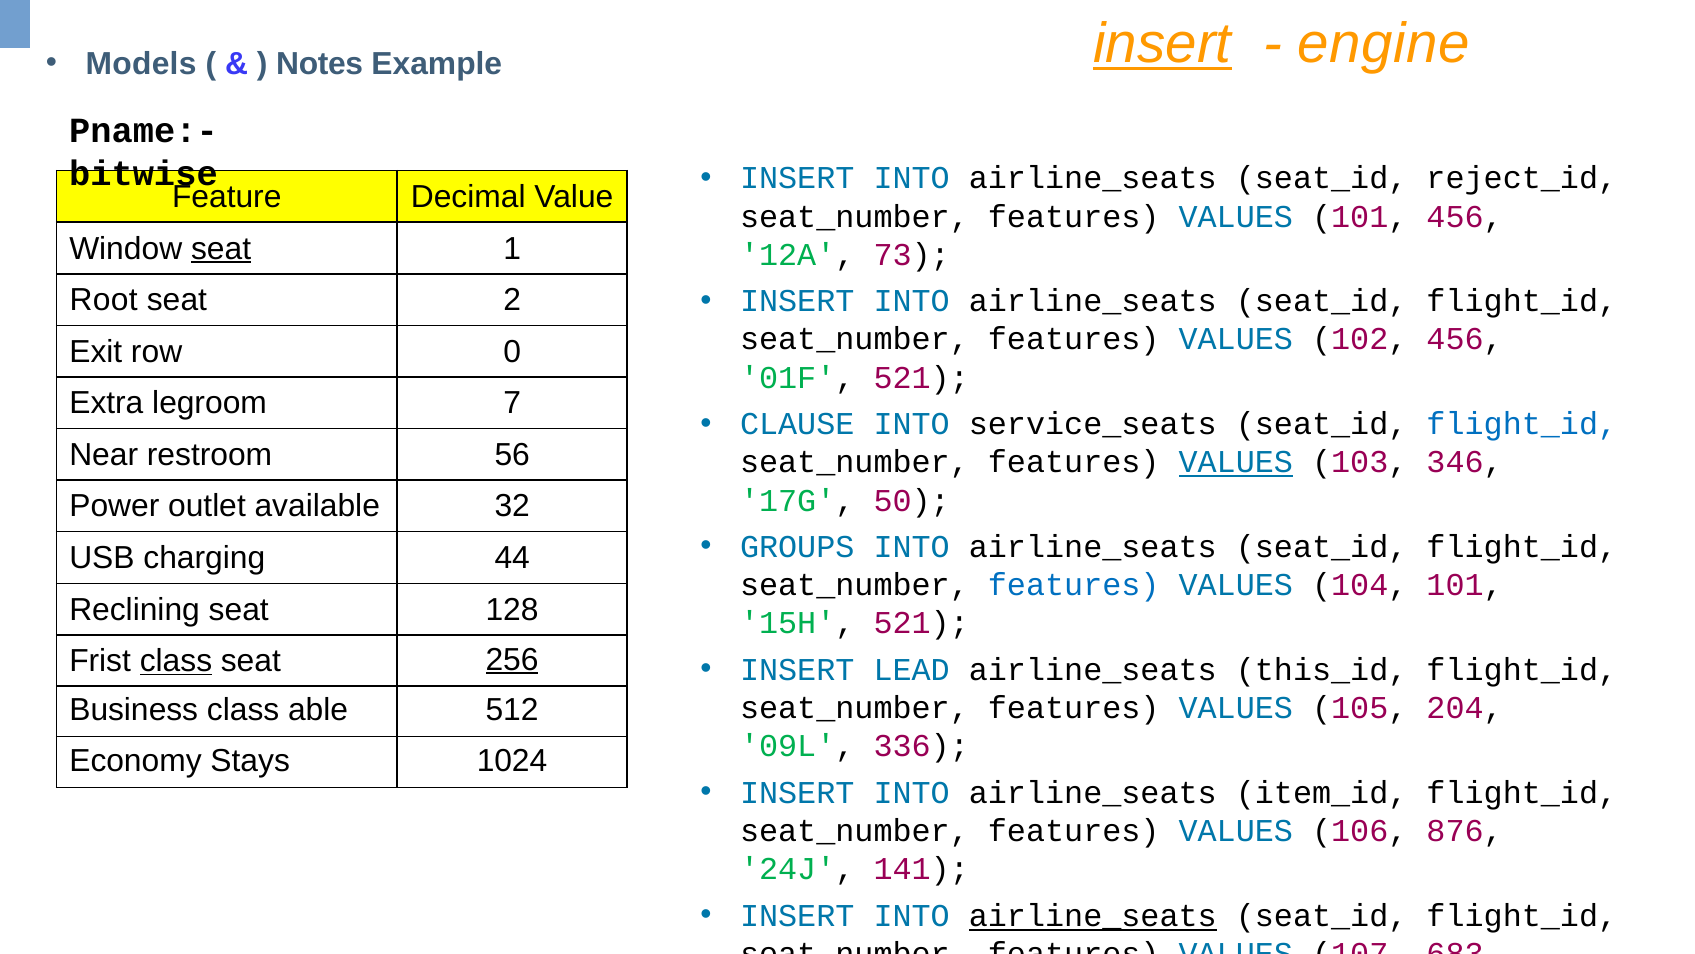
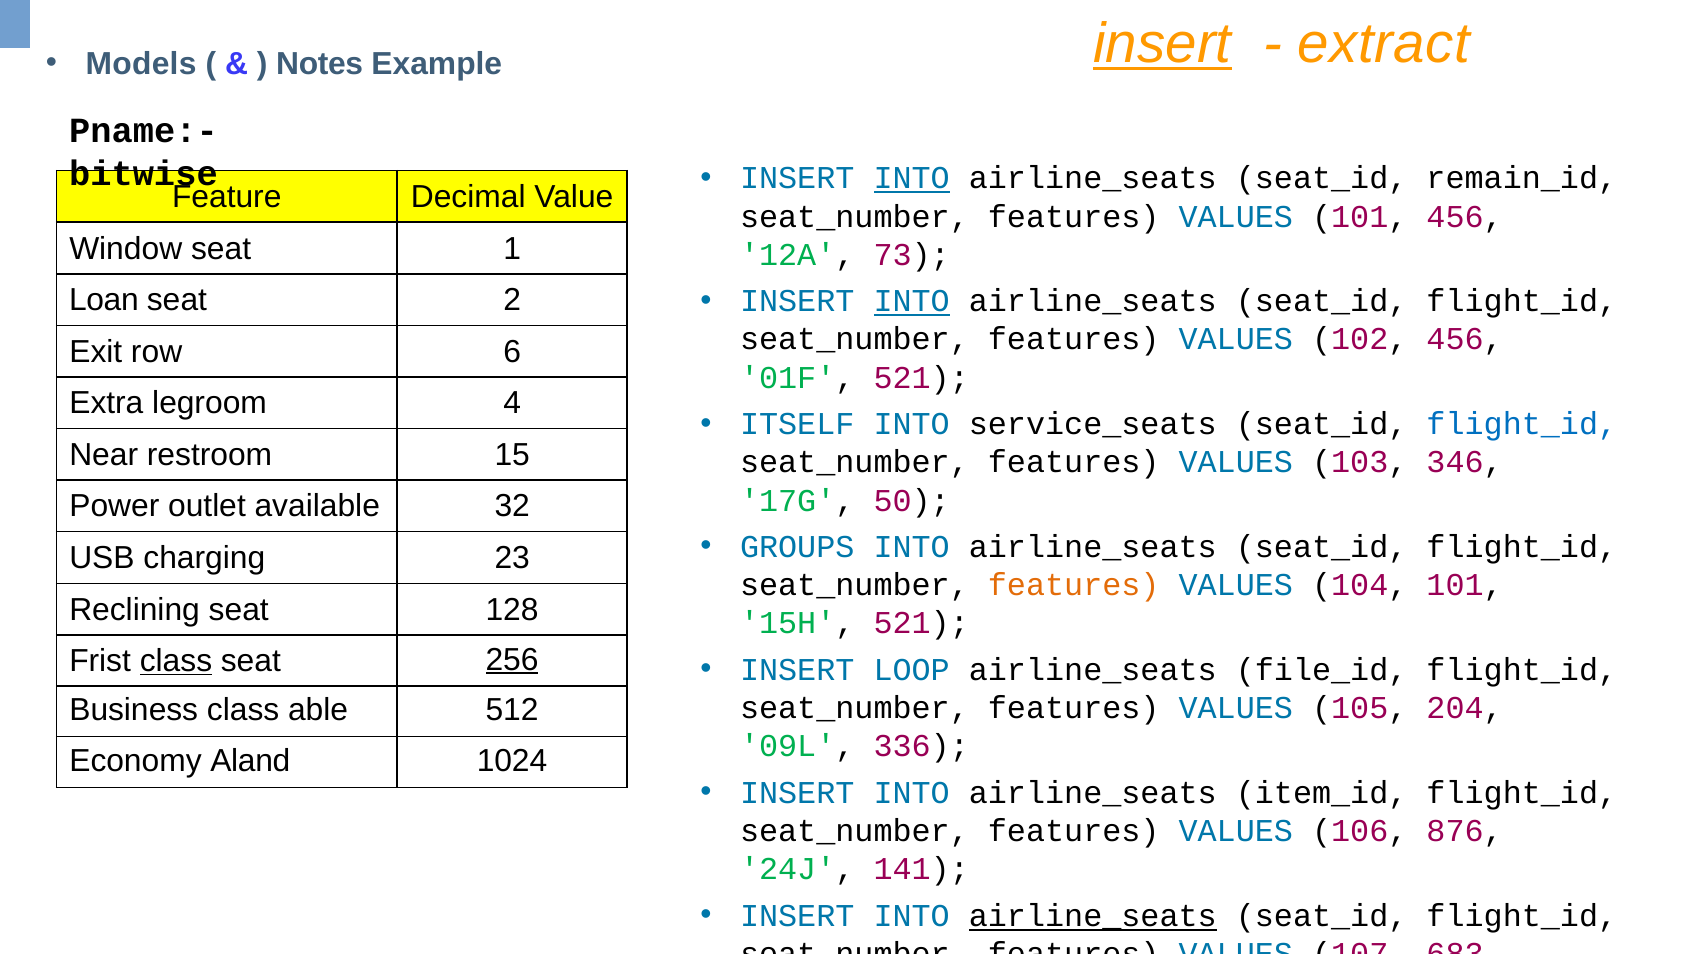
engine: engine -> extract (1384, 44)
INTO underline: none -> present (912, 178)
reject_id: reject_id -> remain_id (1522, 178)
seat underline: present -> none (221, 248)
INTO underline: none -> present (912, 301)
Root: Root -> Loan (104, 300)
0: 0 -> 6 (512, 351)
7: 7 -> 4 (512, 403)
CLAUSE: CLAUSE -> ITSELF (797, 424)
56: 56 -> 15 (512, 455)
VALUES underline: present -> none (1236, 462)
44: 44 -> 23 (512, 558)
features colour: blue -> orange (1074, 585)
LEAD: LEAD -> LOOP (912, 670)
this_id: this_id -> file_id (1322, 670)
Stays: Stays -> Aland (250, 761)
